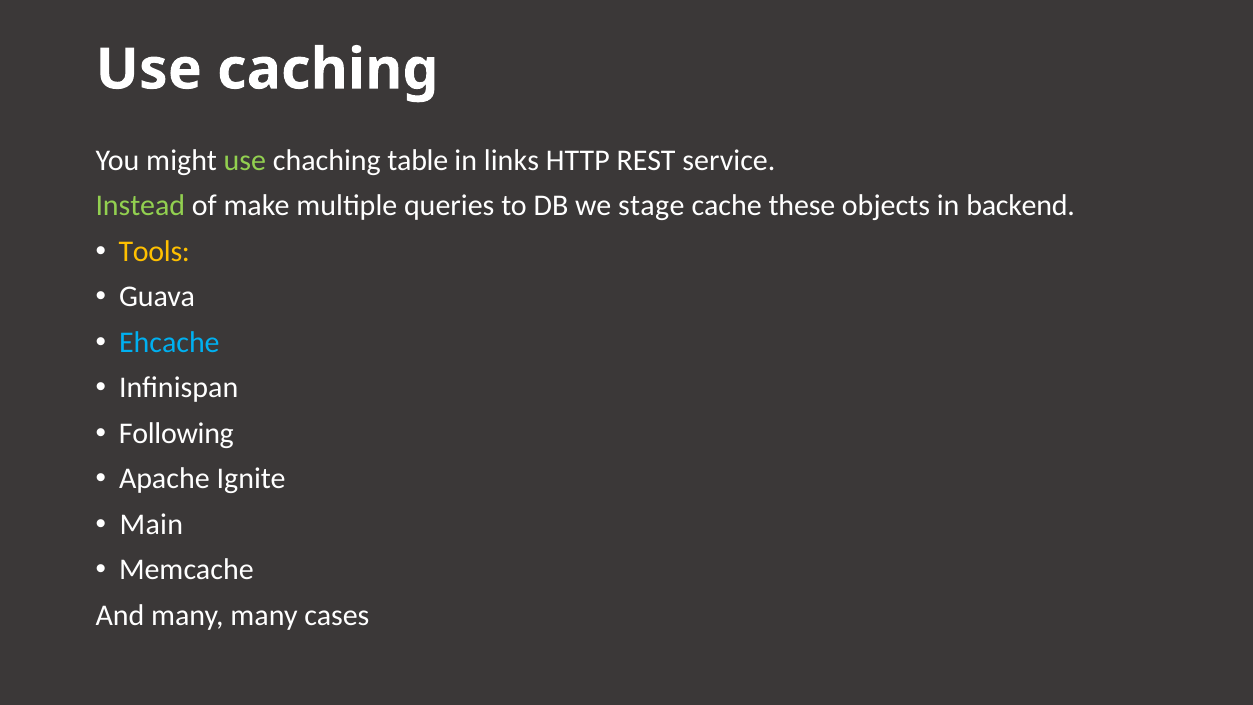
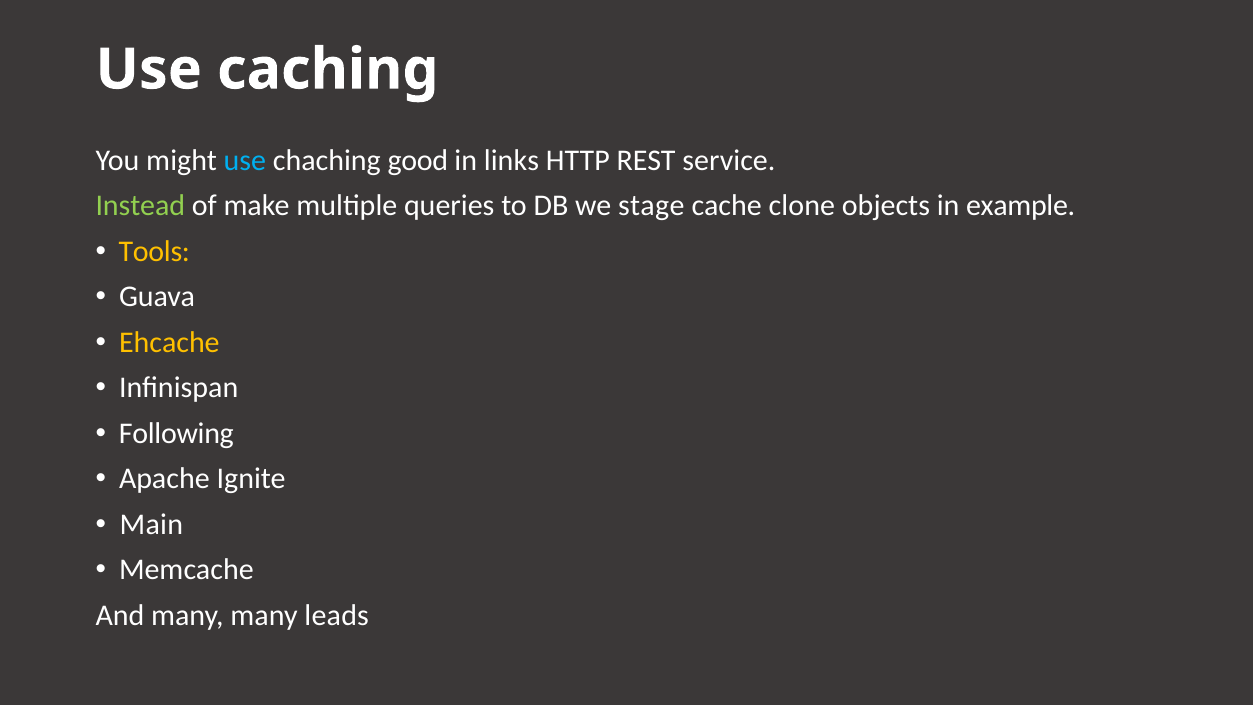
use colour: light green -> light blue (245, 161)
table: table -> good (418, 161)
these: these -> clone (802, 206)
backend: backend -> example (1021, 206)
Ehcache colour: light blue -> yellow (169, 342)
cases: cases -> leads (337, 615)
